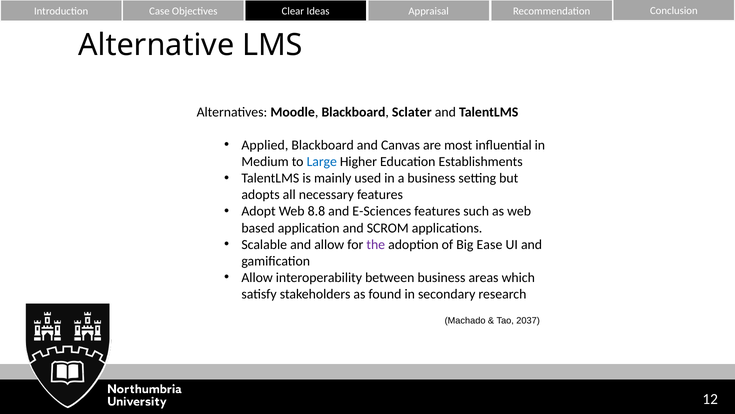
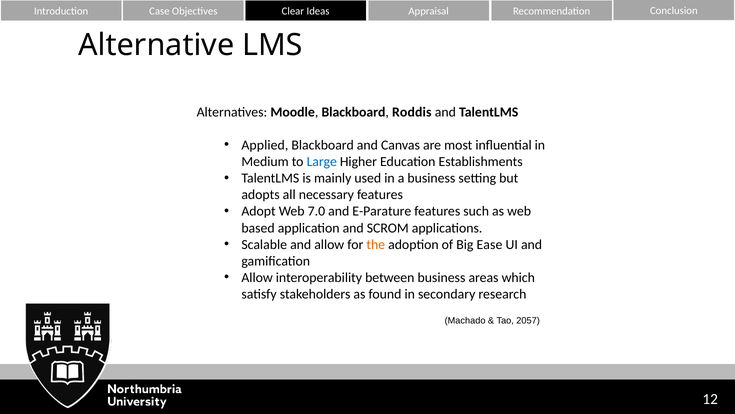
Sclater: Sclater -> Roddis (412, 112)
8.8: 8.8 -> 7.0 (316, 211)
E-Sciences: E-Sciences -> E-Parature (382, 211)
the colour: purple -> orange (376, 244)
2037: 2037 -> 2057 (528, 320)
